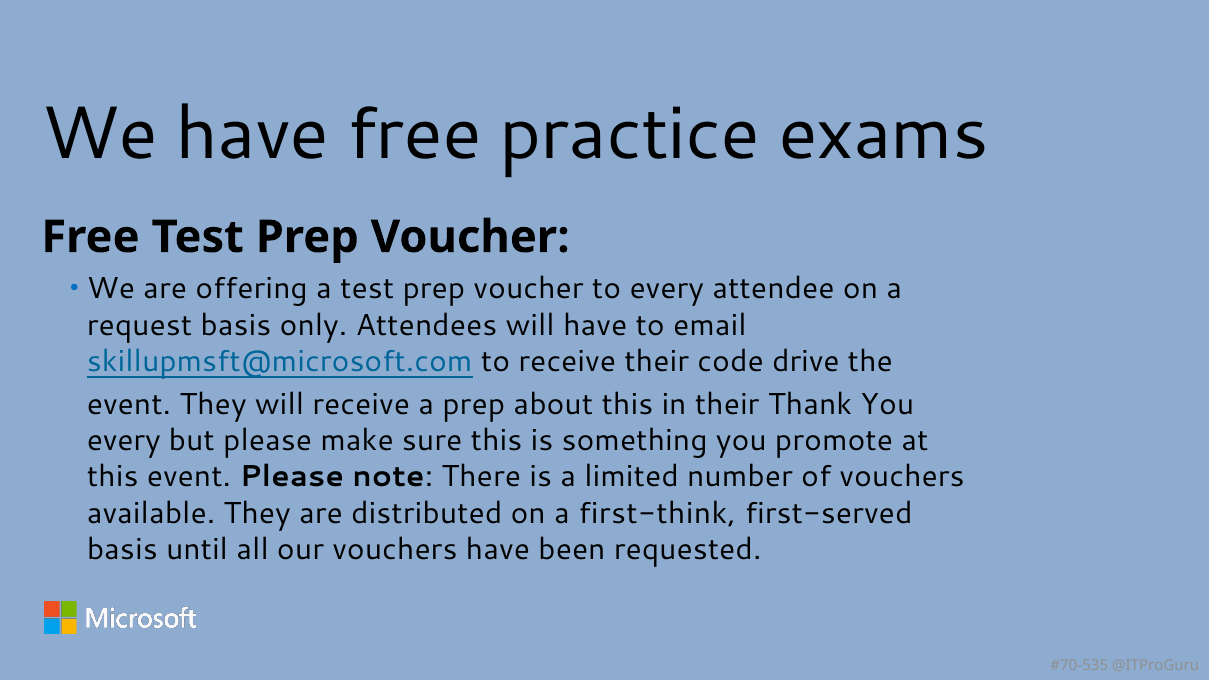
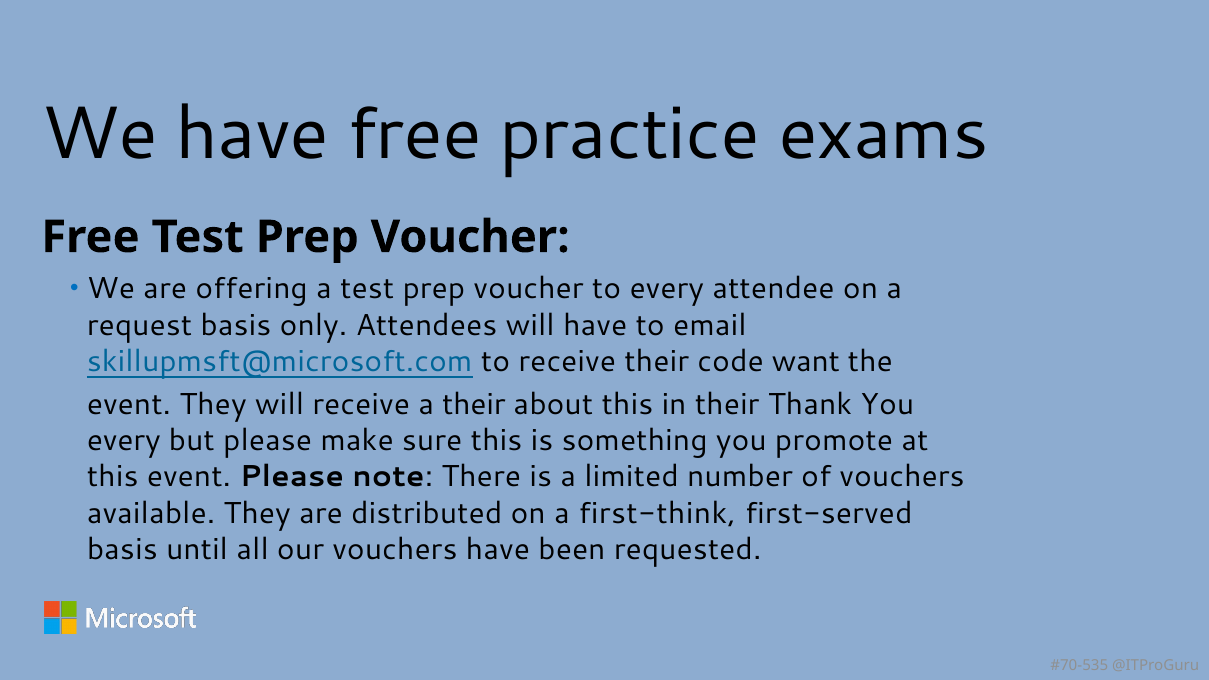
drive: drive -> want (806, 362)
a prep: prep -> their (474, 404)
